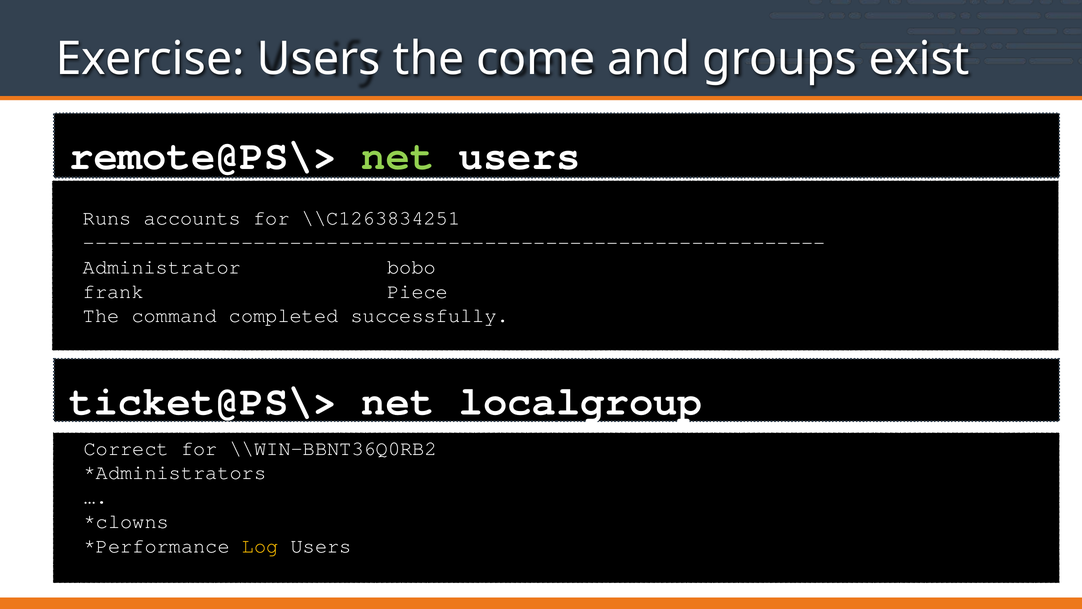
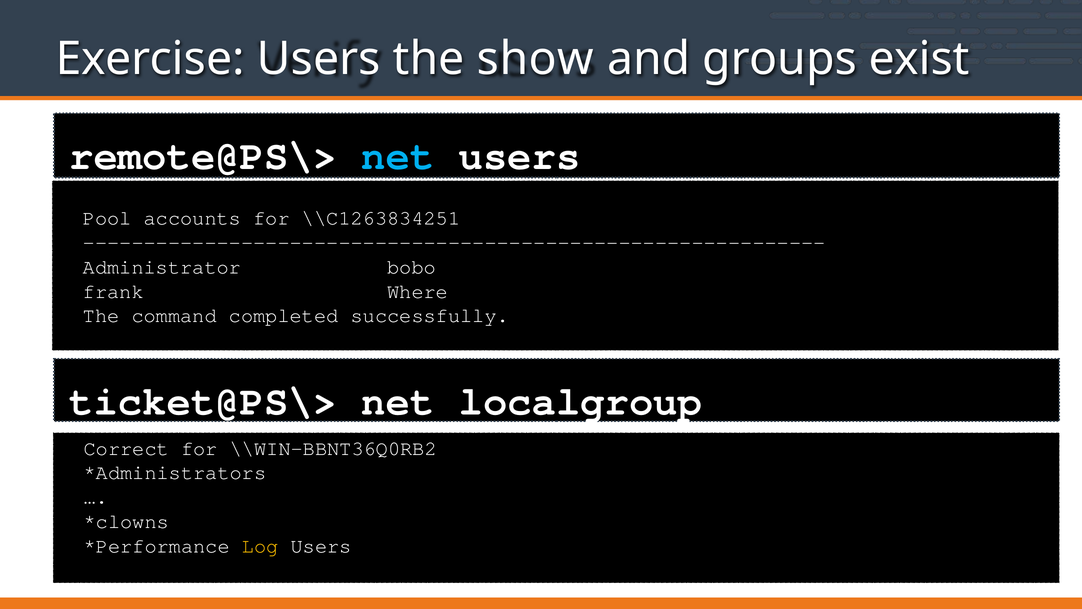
come: come -> show (536, 59)
net colour: light green -> light blue (398, 156)
Runs: Runs -> Pool (107, 218)
Piece: Piece -> Where (418, 291)
